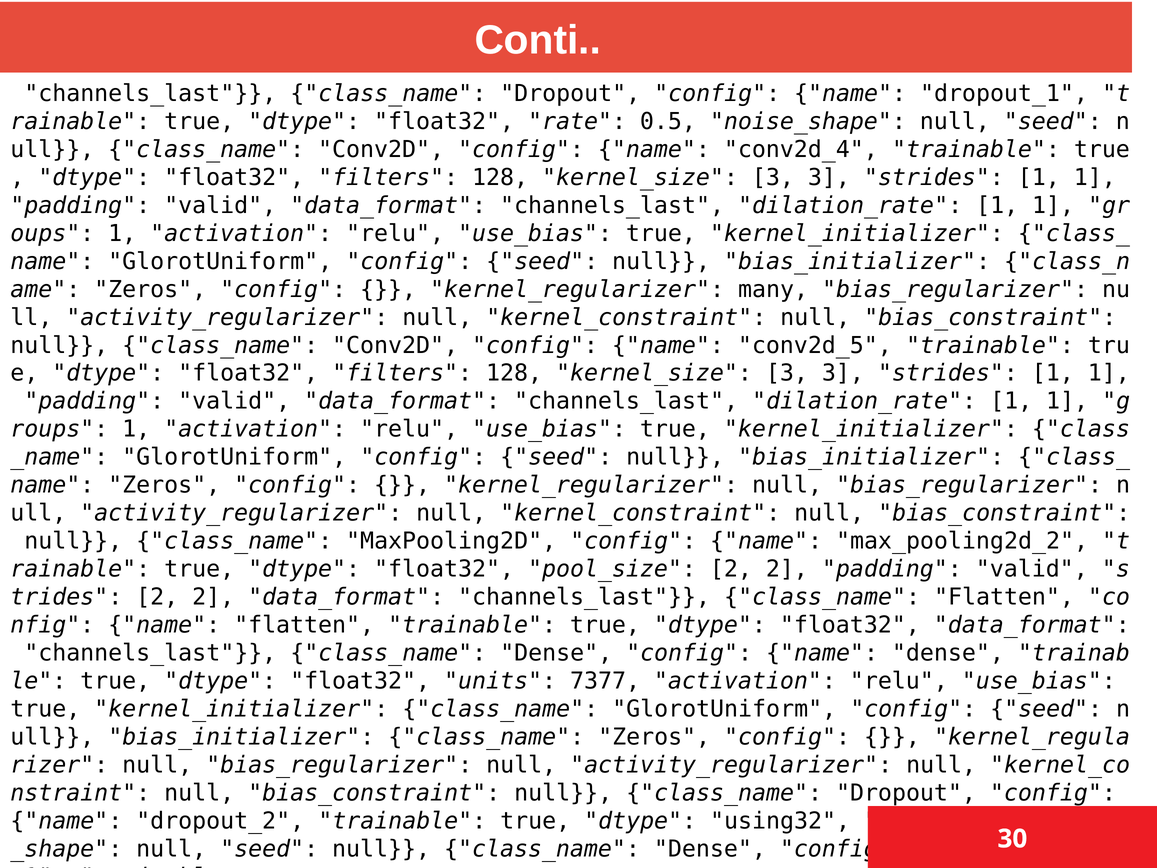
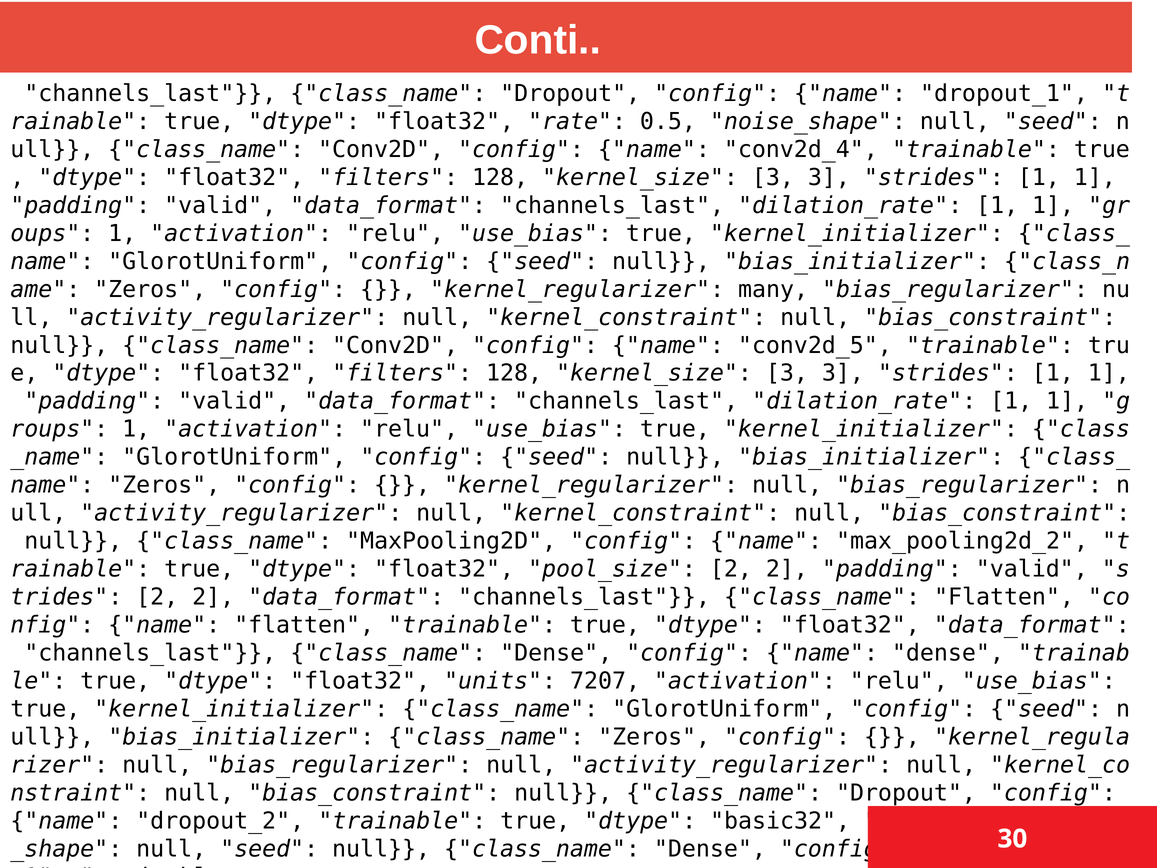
7377: 7377 -> 7207 (605, 681)
using32: using32 -> basic32 (780, 821)
